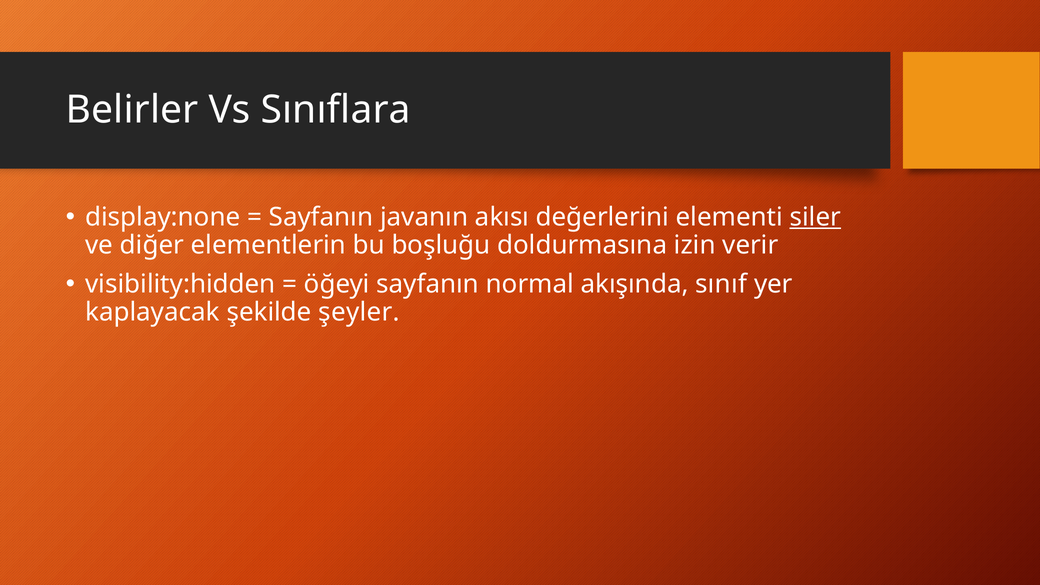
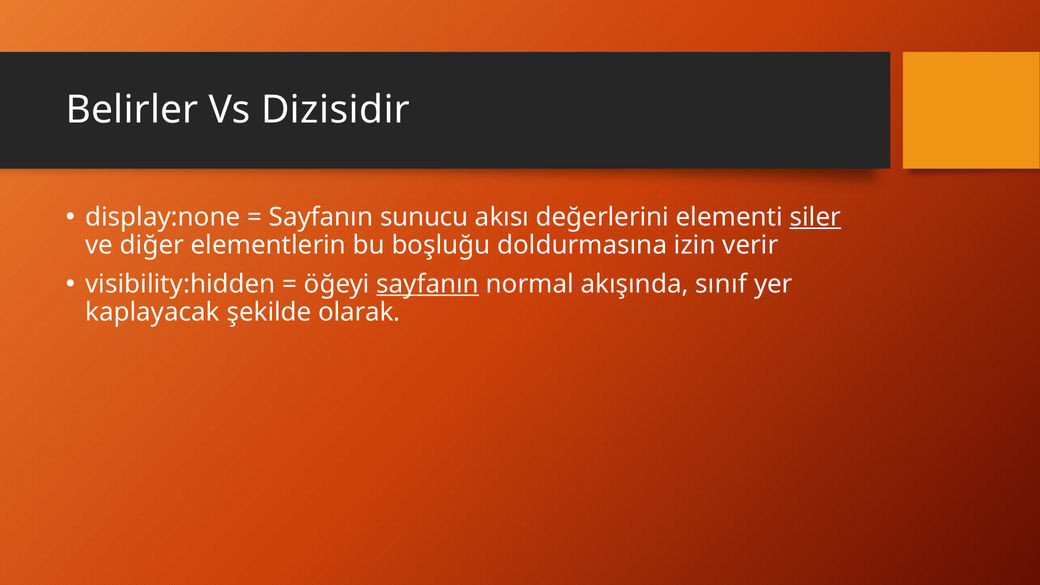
Sınıflara: Sınıflara -> Dizisidir (336, 110)
javanın: javanın -> sunucu (424, 217)
sayfanın underline: none -> present (428, 284)
şeyler: şeyler -> olarak (359, 312)
